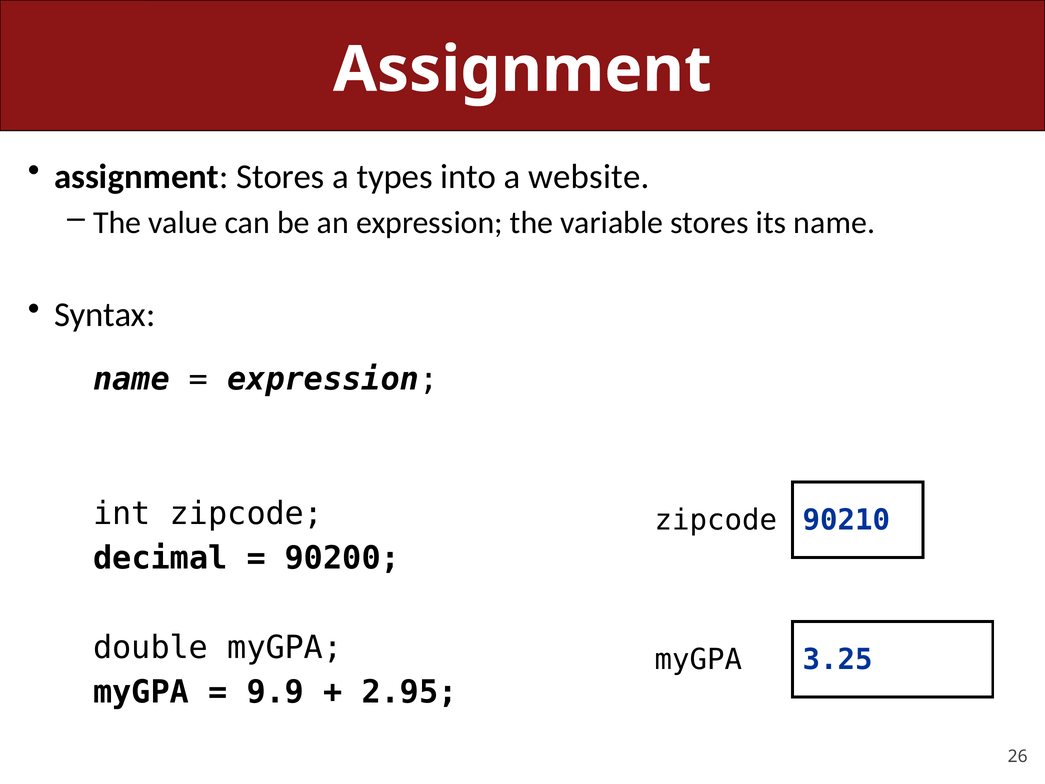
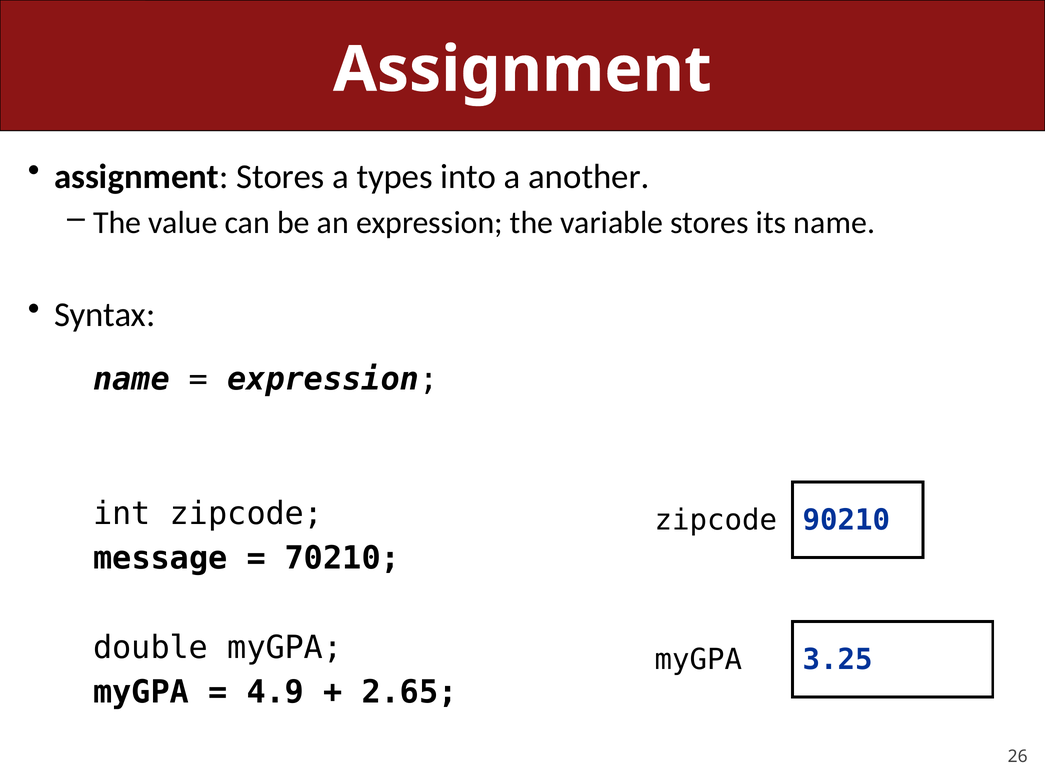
website: website -> another (589, 177)
decimal: decimal -> message (160, 558)
90200: 90200 -> 70210 (342, 558)
9.9: 9.9 -> 4.9 (275, 692)
2.95: 2.95 -> 2.65 (410, 692)
